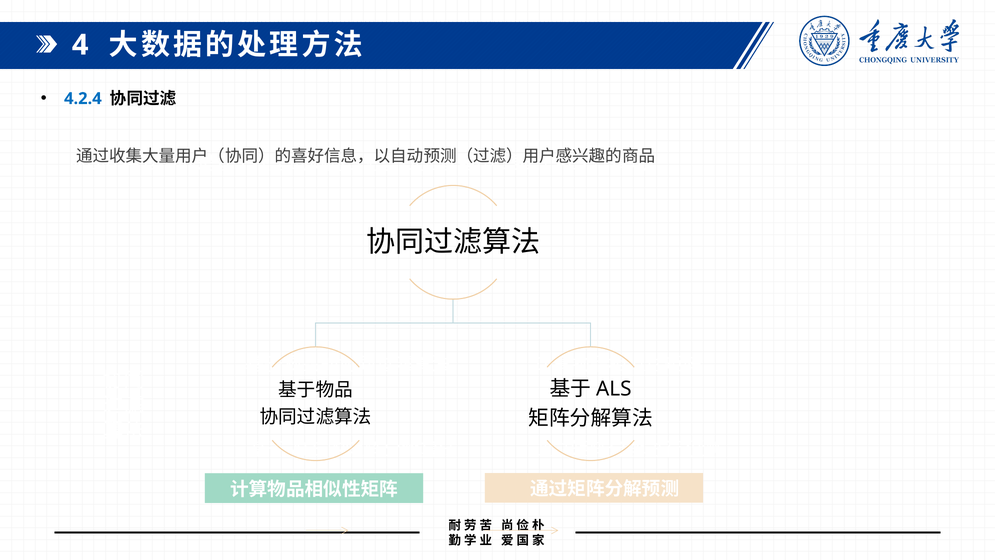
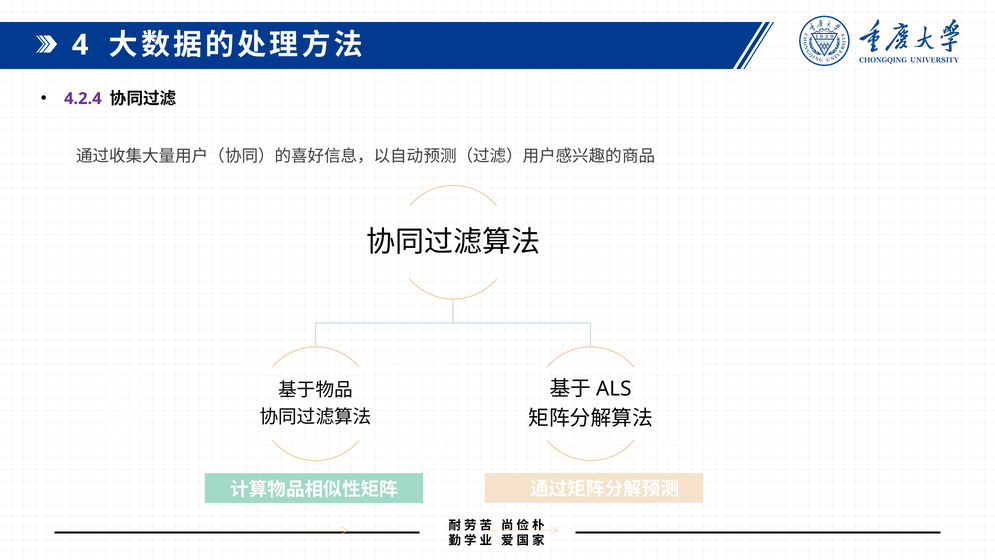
4.2.4 colour: blue -> purple (83, 99)
